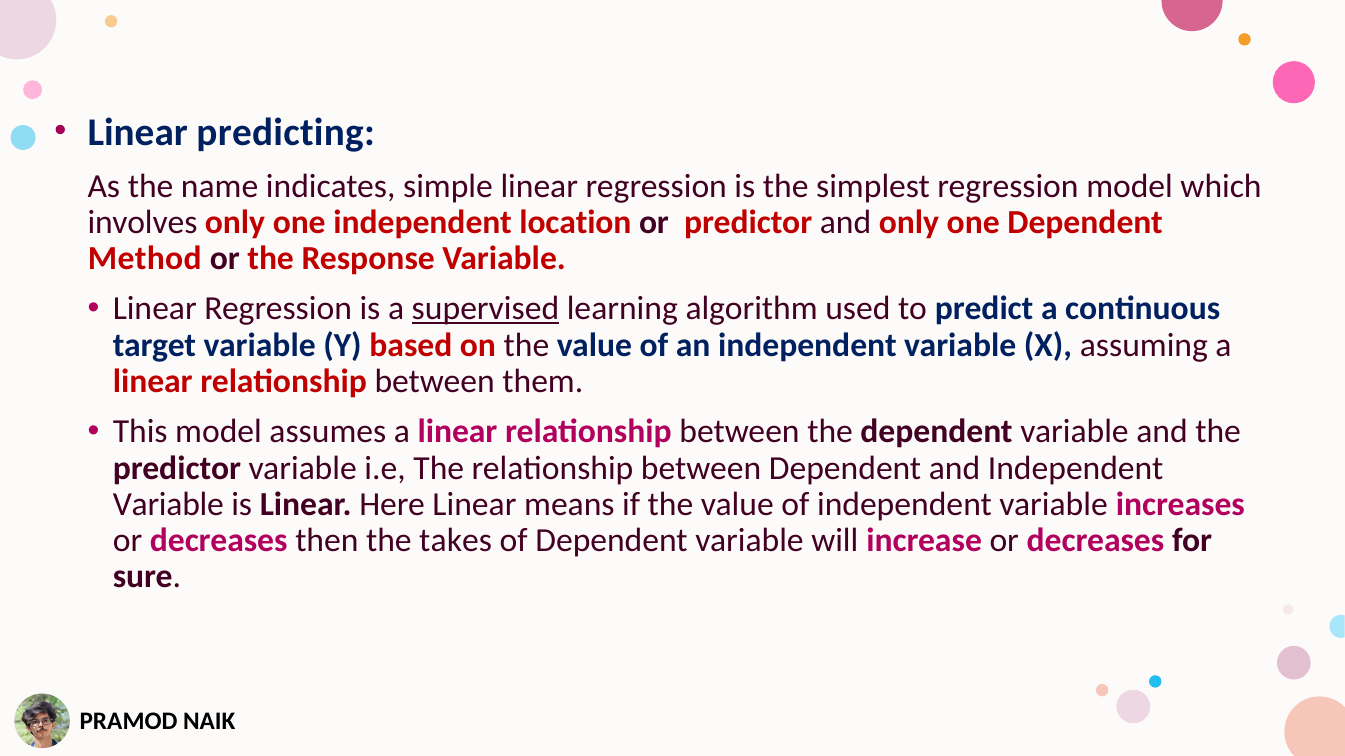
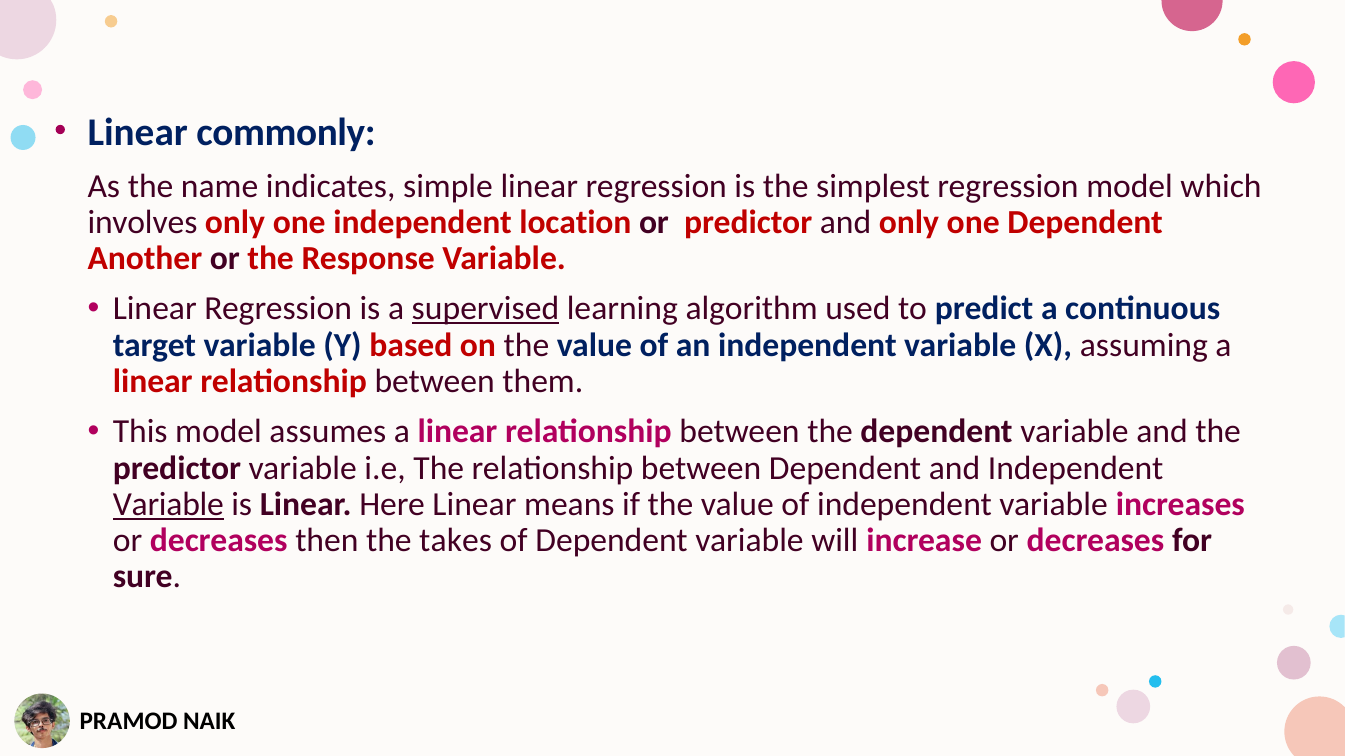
predicting: predicting -> commonly (286, 133)
Method: Method -> Another (145, 259)
Variable underline: none -> present (168, 505)
